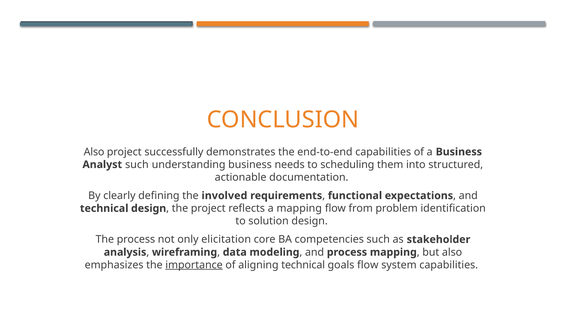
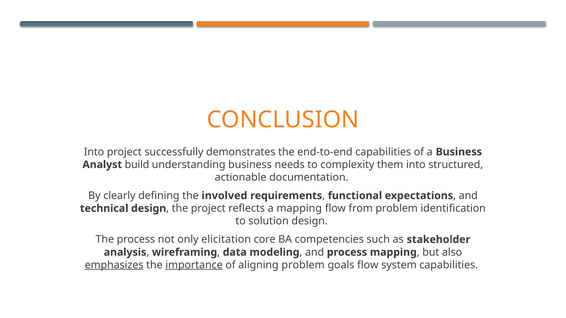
Also: Also -> Into (94, 152)
Analyst such: such -> build (137, 165)
scheduling: scheduling -> complexity (347, 165)
emphasizes underline: none -> present (114, 265)
aligning technical: technical -> problem (303, 265)
